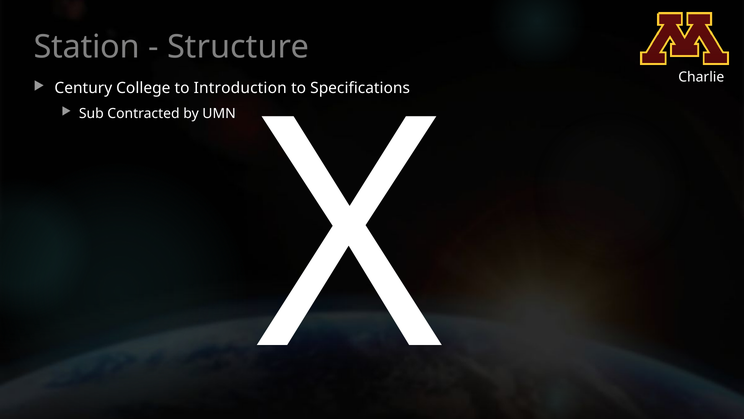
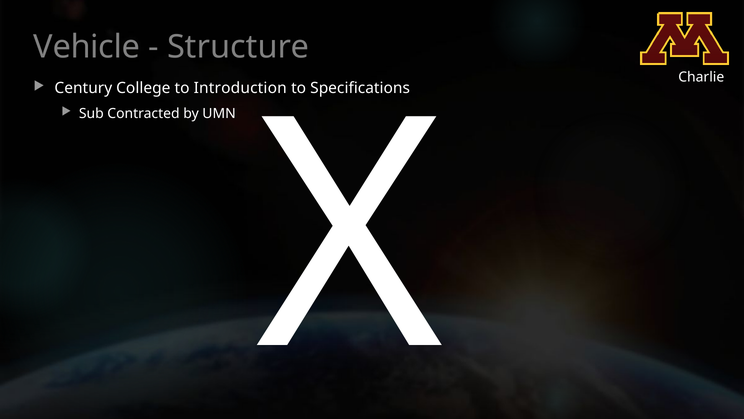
Station: Station -> Vehicle (87, 47)
